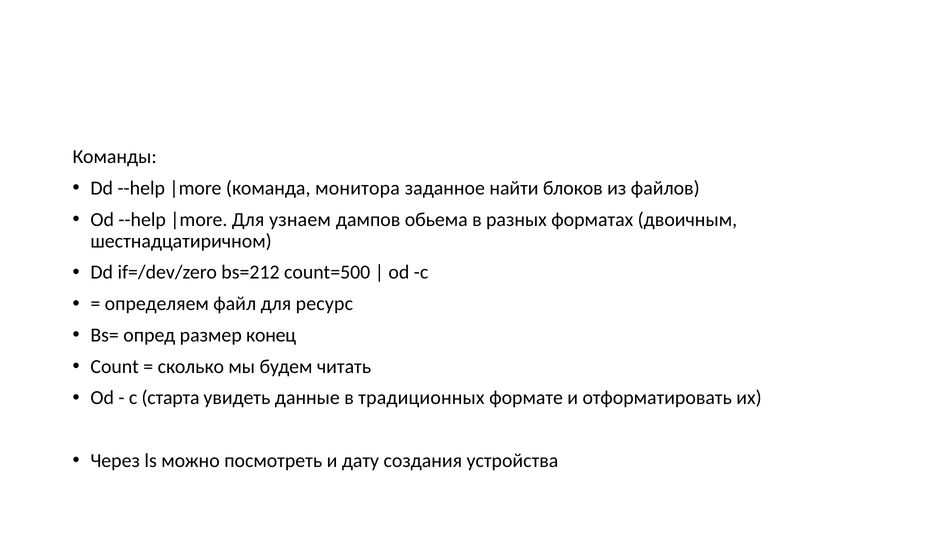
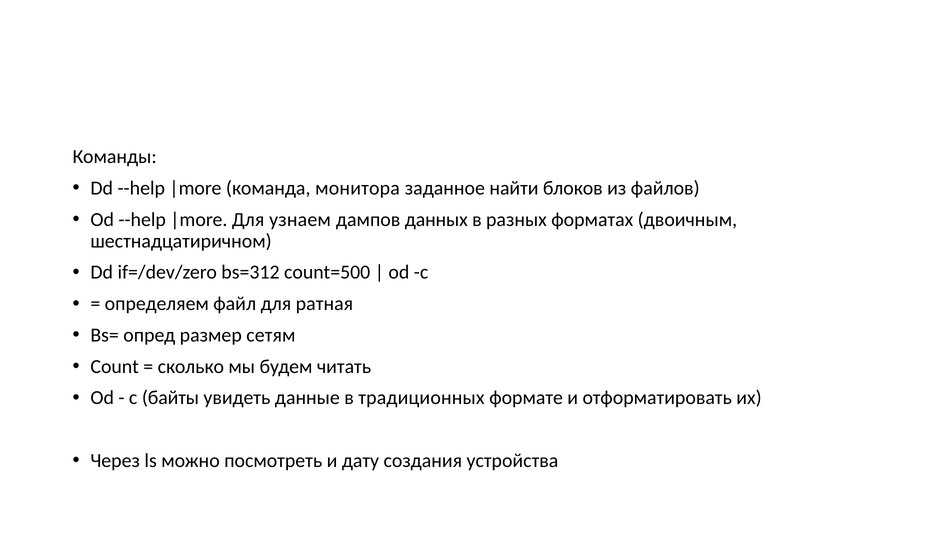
обьема: обьема -> данных (436, 219)
bs=212: bs=212 -> bs=312 (250, 272)
ресурс: ресурс -> ратная (324, 304)
конец: конец -> сетям (271, 335)
старта: старта -> байты (170, 398)
